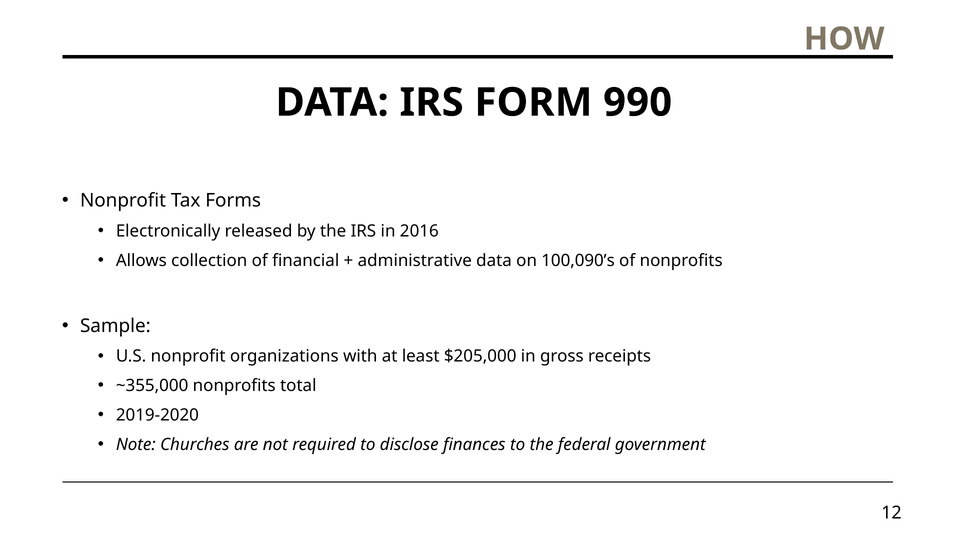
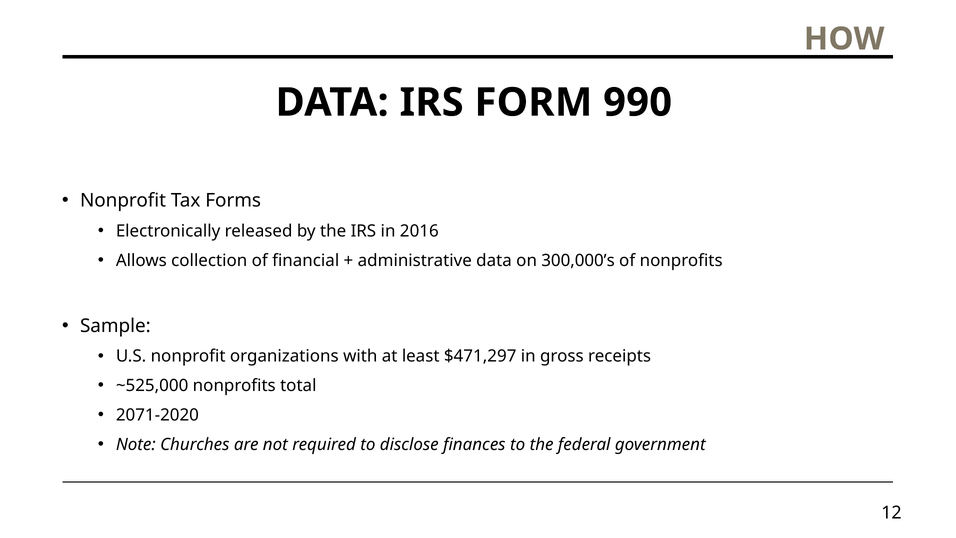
100,090’s: 100,090’s -> 300,000’s (578, 260)
$205,000: $205,000 -> $471,297 (480, 356)
~355,000: ~355,000 -> ~525,000 (152, 386)
2019-2020: 2019-2020 -> 2071-2020 (157, 415)
